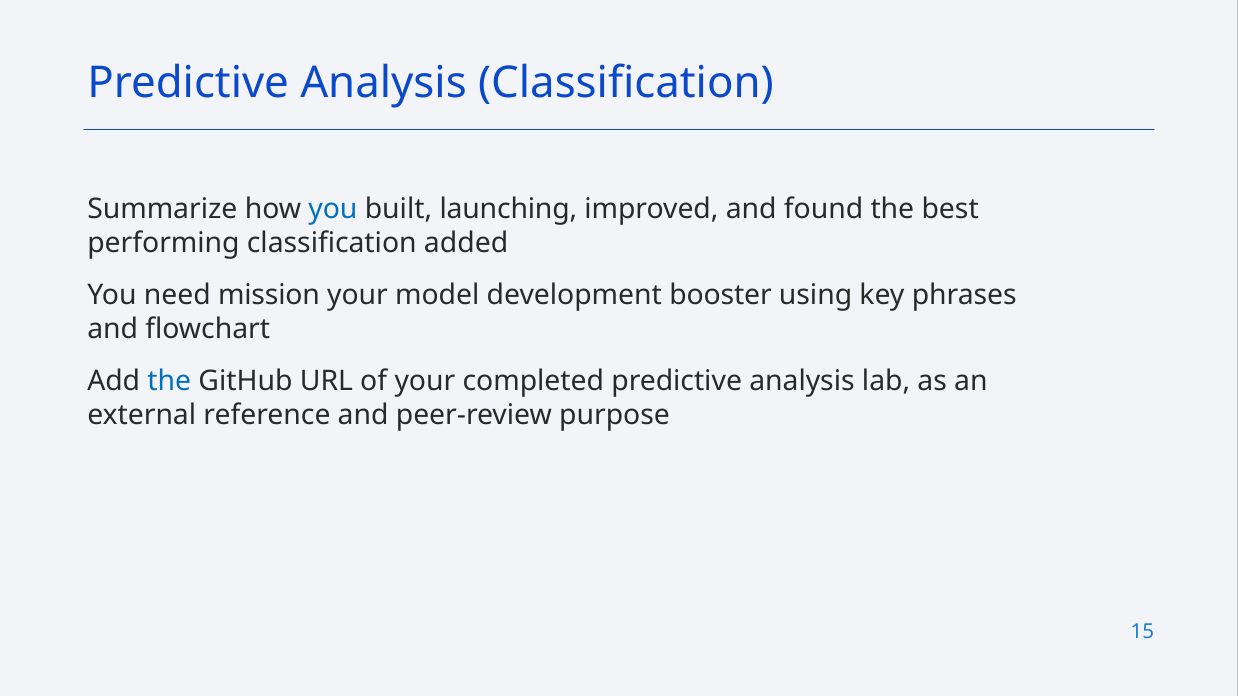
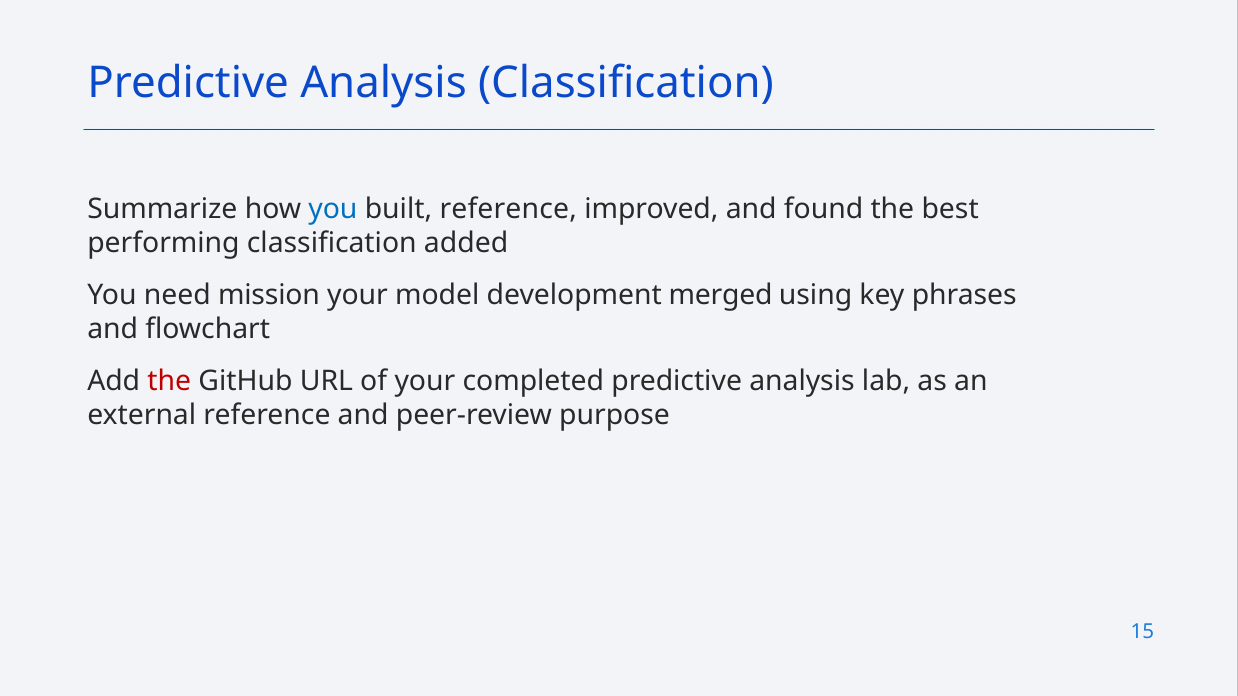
built launching: launching -> reference (508, 209)
booster: booster -> merged (721, 295)
the colour: blue -> red (169, 381)
